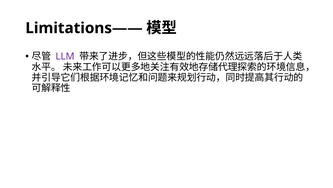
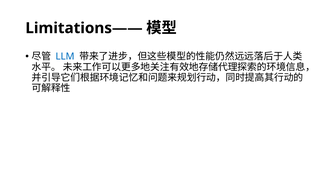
LLM colour: purple -> blue (65, 56)
